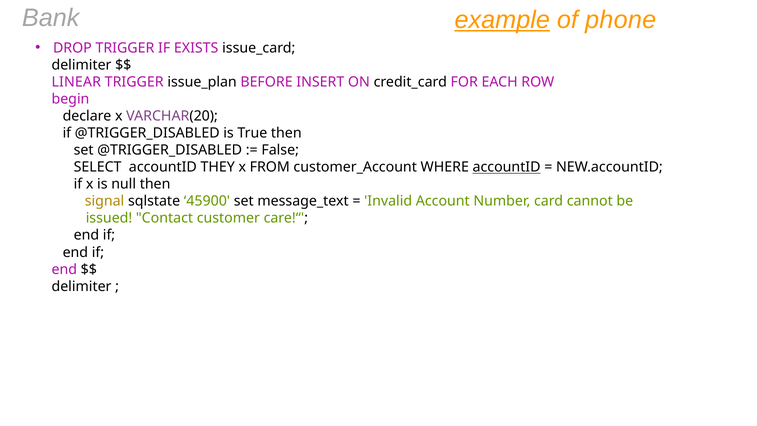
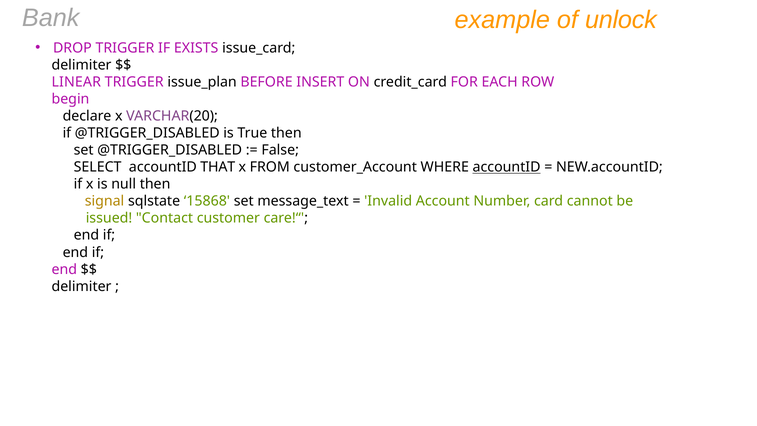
example underline: present -> none (502, 20)
phone: phone -> unlock (621, 20)
THEY: THEY -> THAT (218, 167)
45900: 45900 -> 15868 (207, 201)
